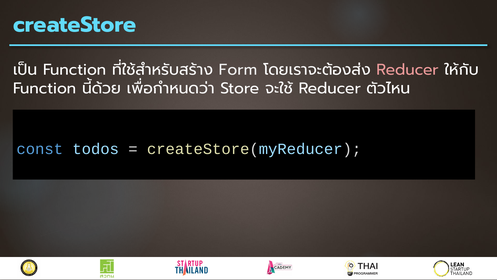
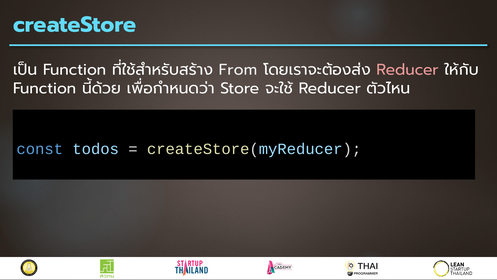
Form: Form -> From (238, 70)
